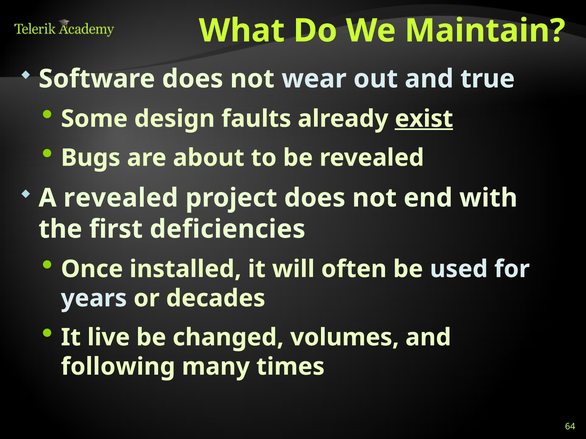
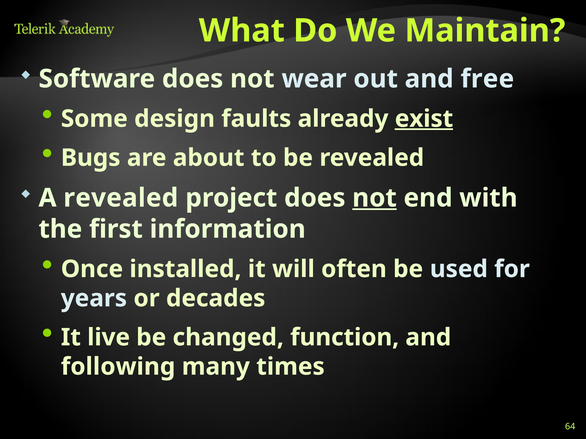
true: true -> free (487, 79)
not underline: none -> present (375, 198)
deficiencies: deficiencies -> information (228, 229)
volumes: volumes -> function (345, 338)
